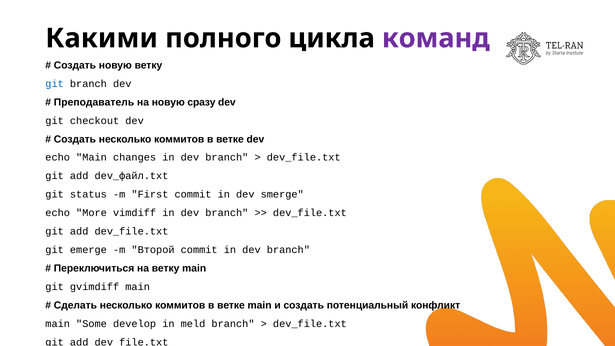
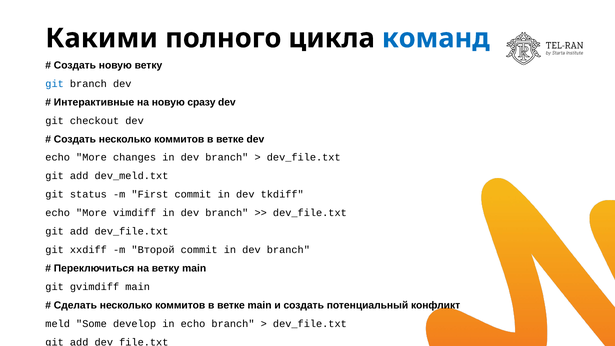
команд colour: purple -> blue (436, 38)
Преподаватель: Преподаватель -> Интерактивные (94, 102)
Main: Main -> More (92, 158)
dev_файл.txt: dev_файл.txt -> dev_meld.txt (131, 176)
smerge: smerge -> tkdiff (282, 194)
emerge: emerge -> xxdiff (88, 250)
main: main -> meld (58, 324)
in meld: meld -> echo (193, 324)
